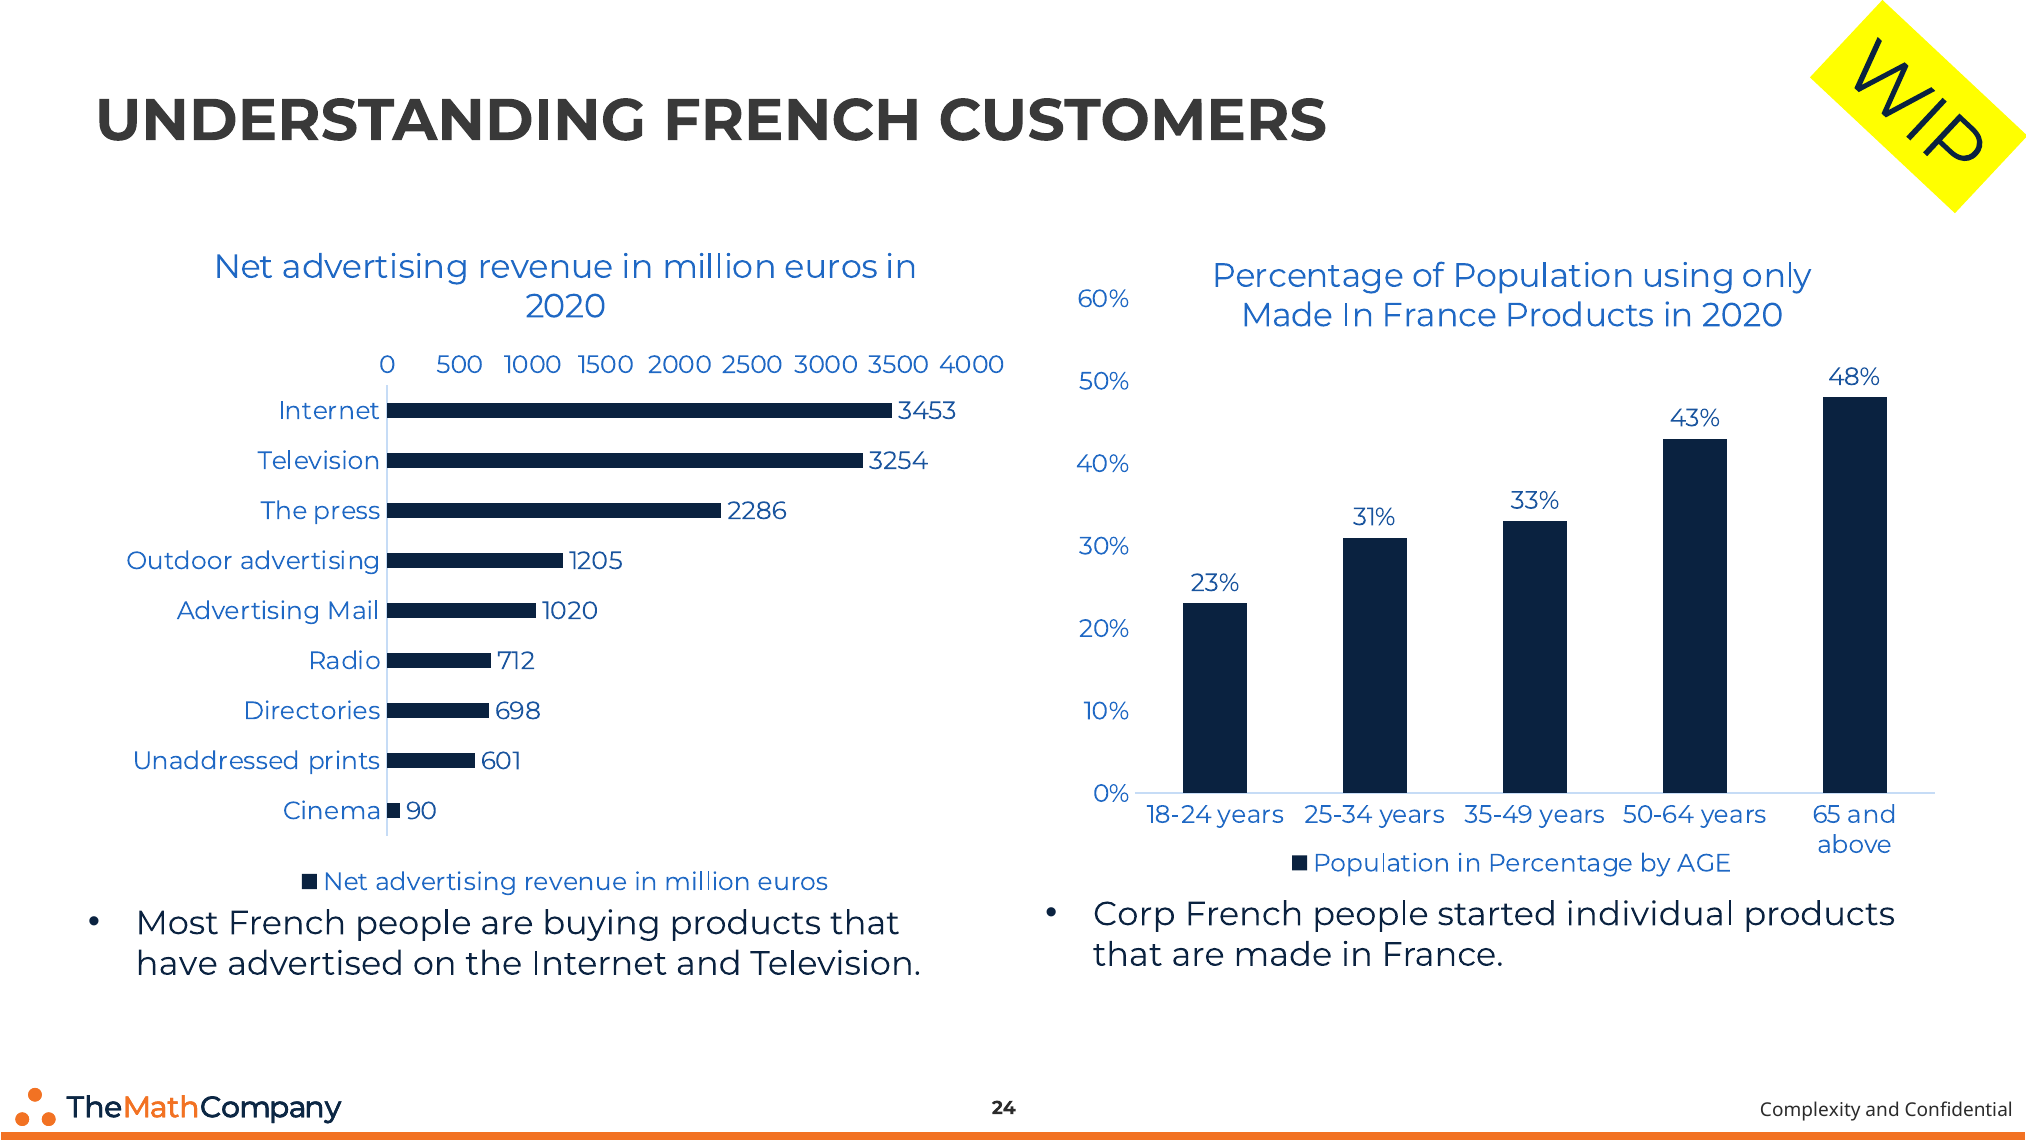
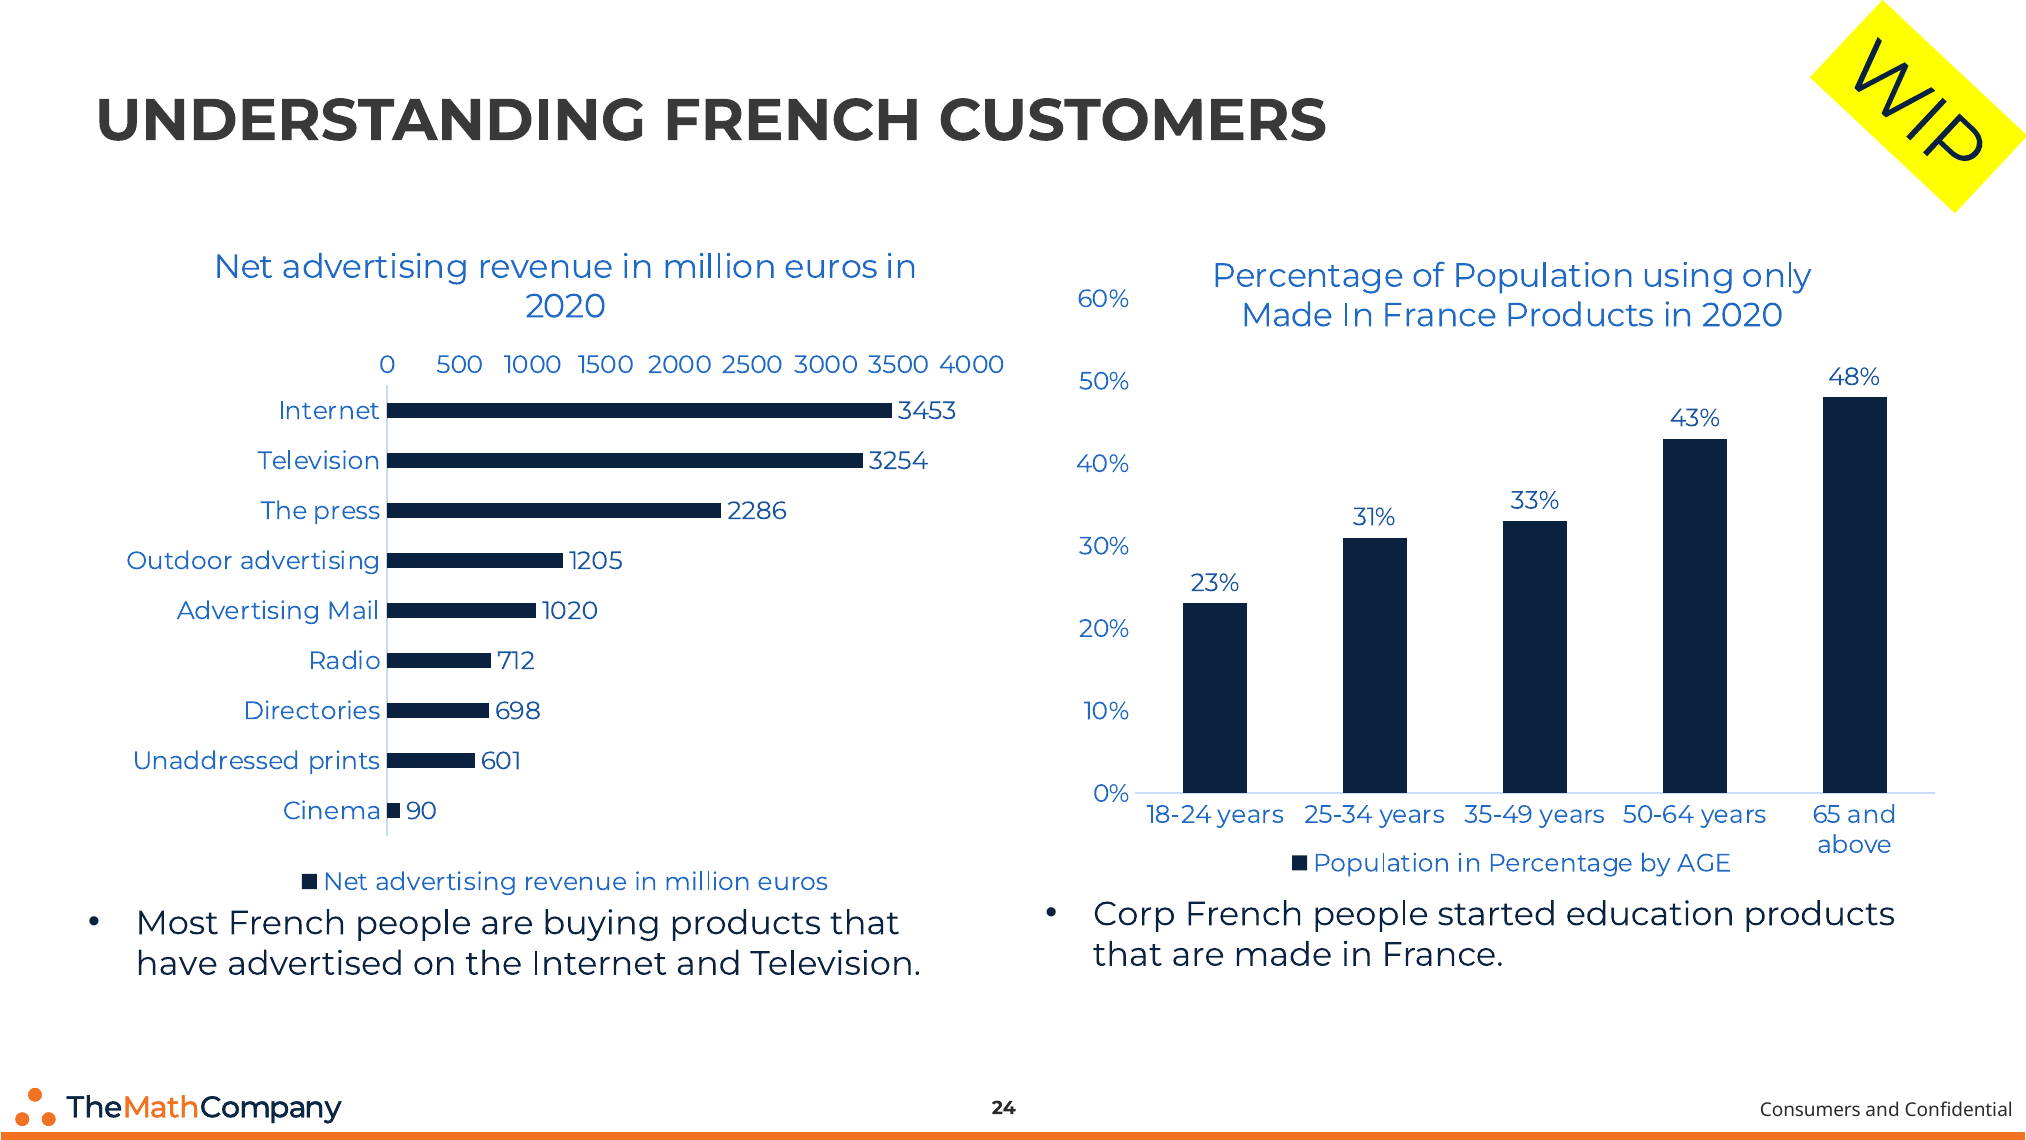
individual: individual -> education (1650, 914)
Complexity: Complexity -> Consumers (1810, 1110)
